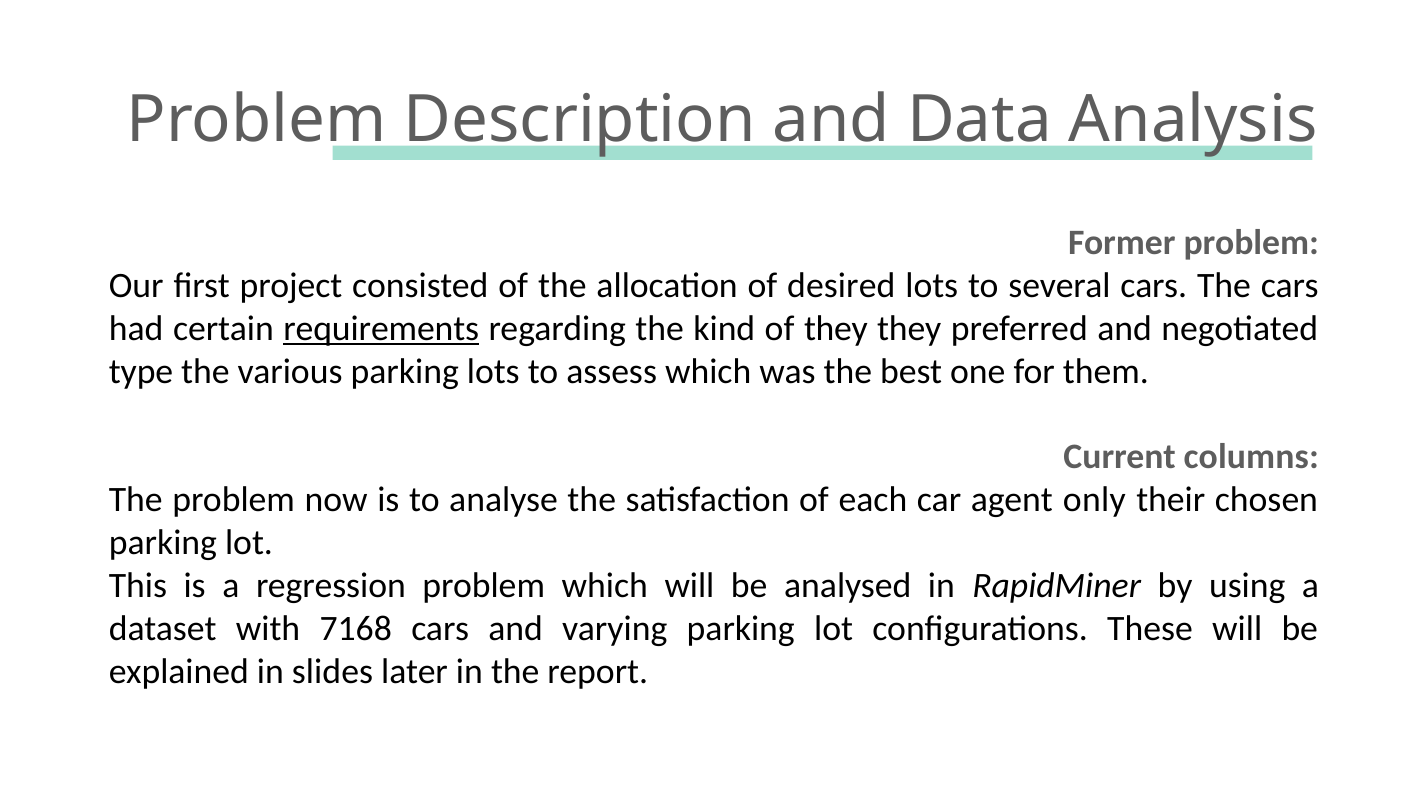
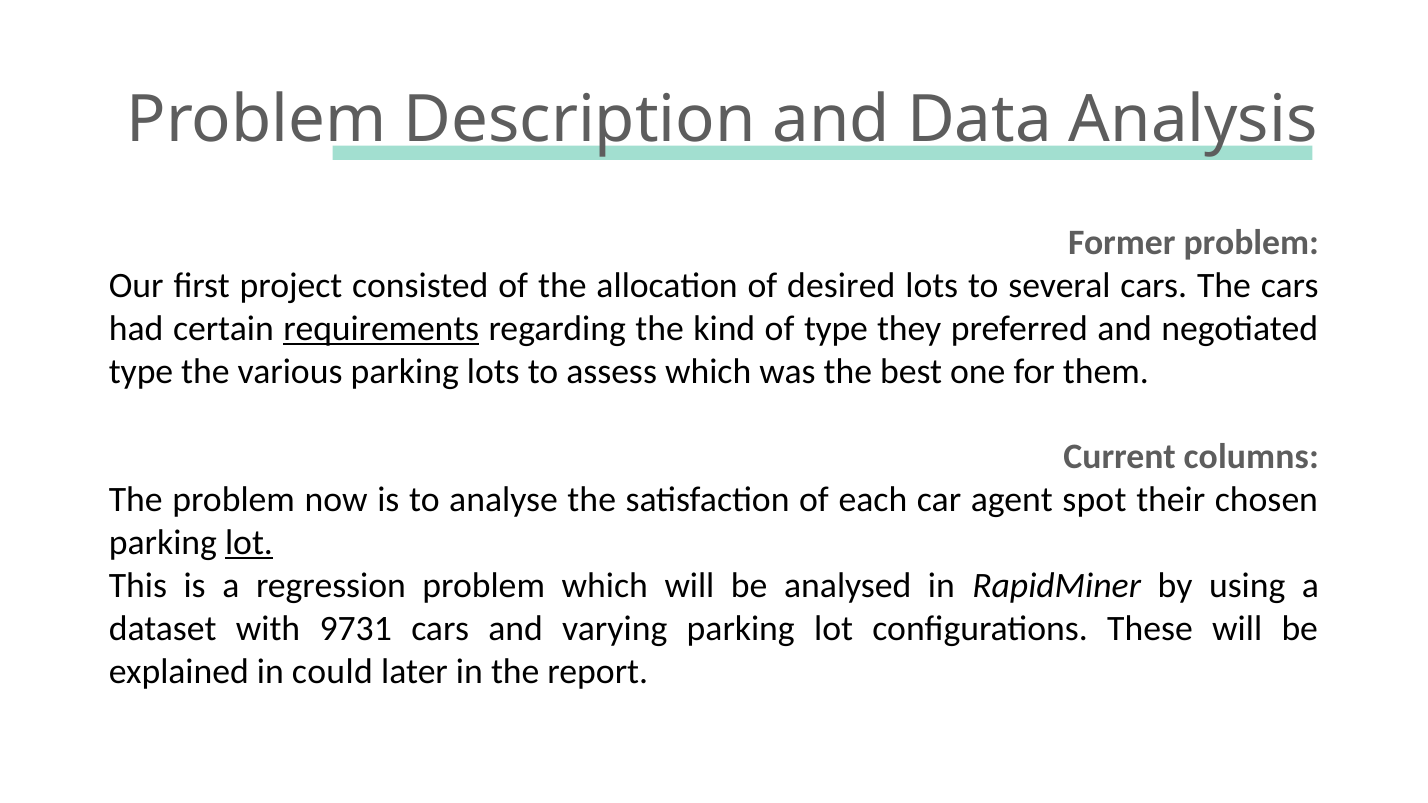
of they: they -> type (836, 329)
only: only -> spot (1094, 500)
lot underline: none -> present (249, 543)
7168: 7168 -> 9731 (356, 629)
slides: slides -> could (332, 671)
